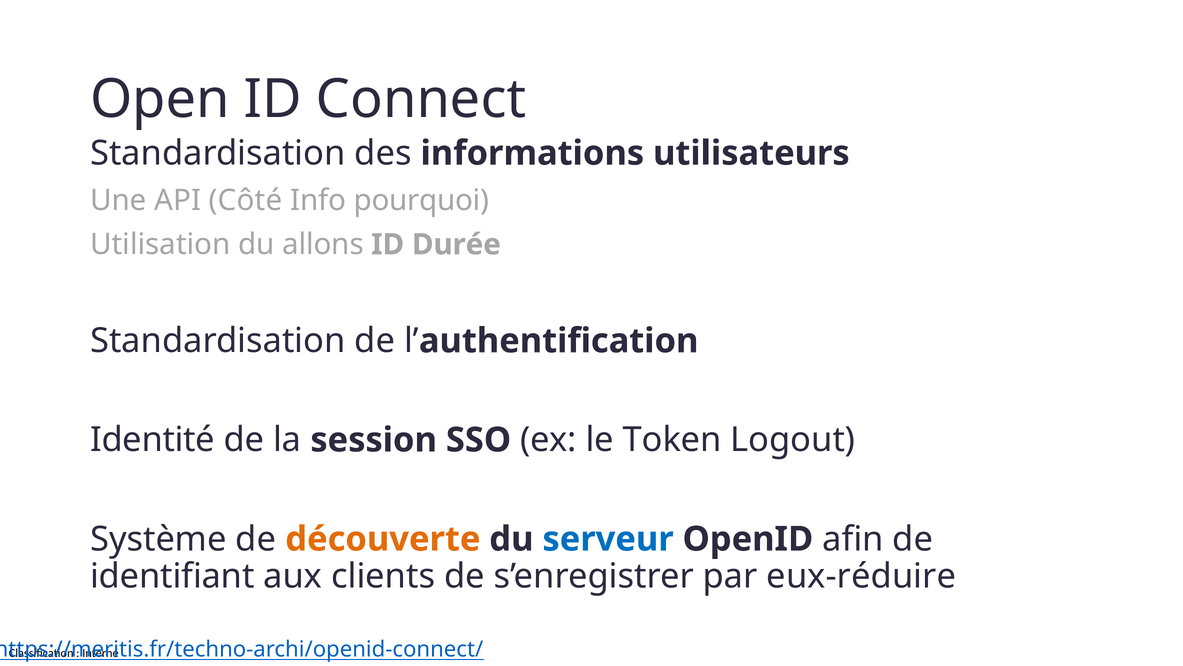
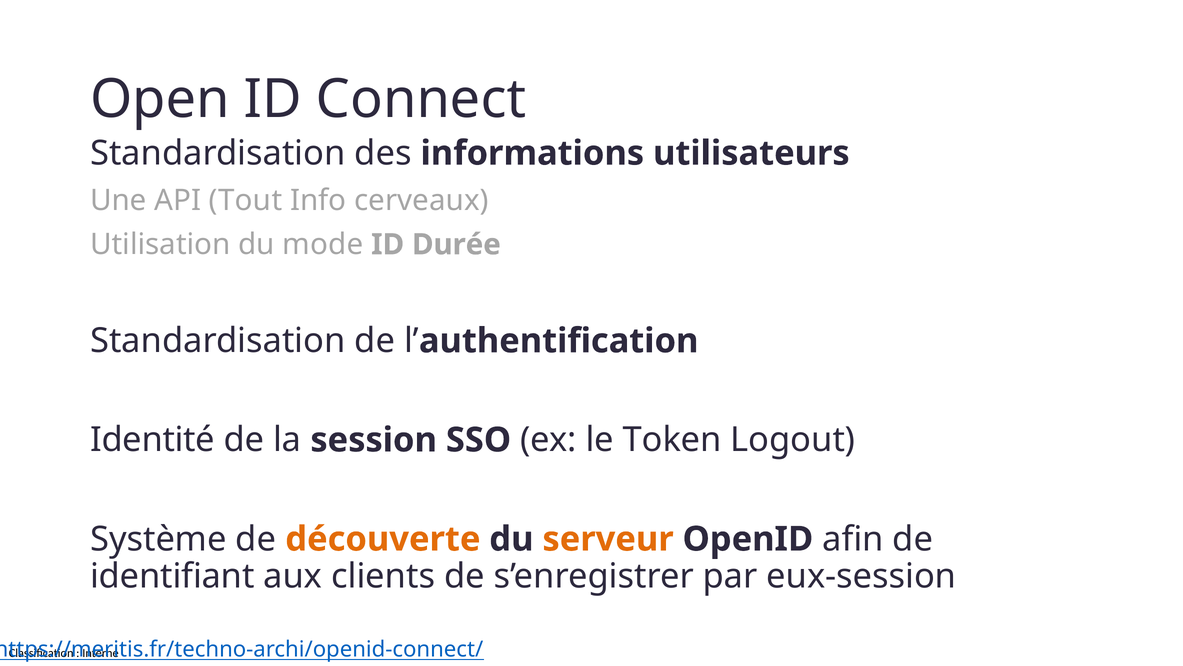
Côté: Côté -> Tout (246, 200)
pourquoi: pourquoi -> cerveaux (421, 200)
allons: allons -> mode (323, 244)
serveur colour: blue -> orange (608, 539)
eux-réduire: eux-réduire -> eux-session (861, 576)
